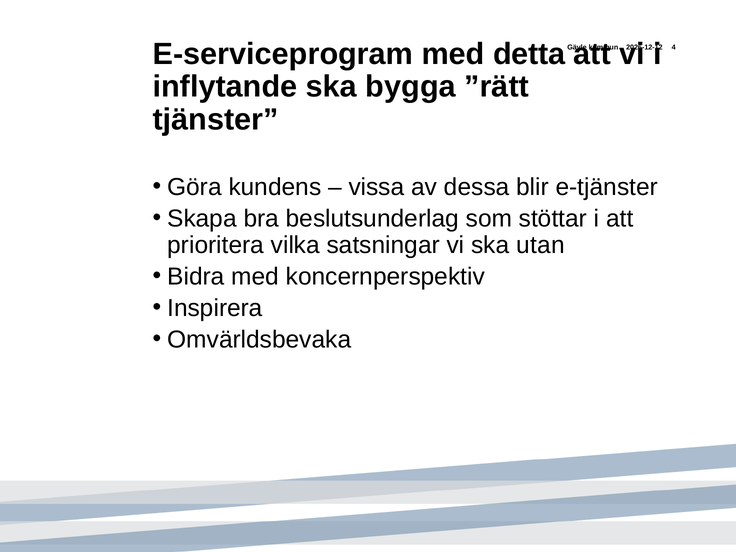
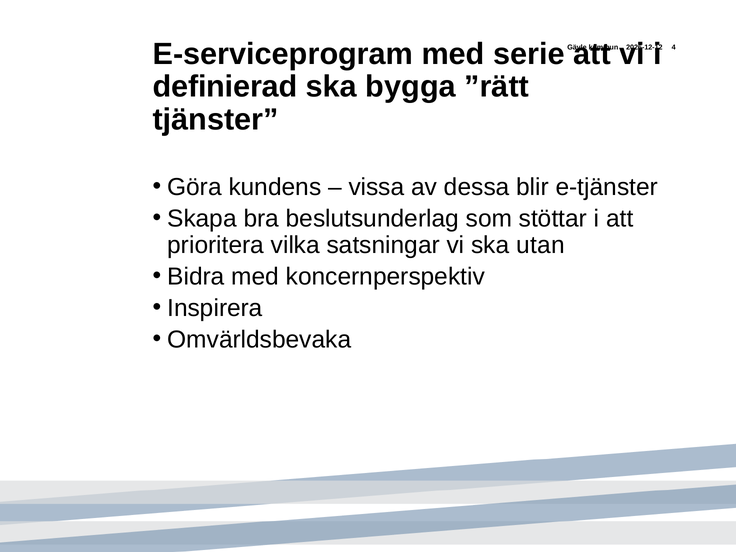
detta: detta -> serie (529, 54)
inflytande: inflytande -> definierad (225, 87)
